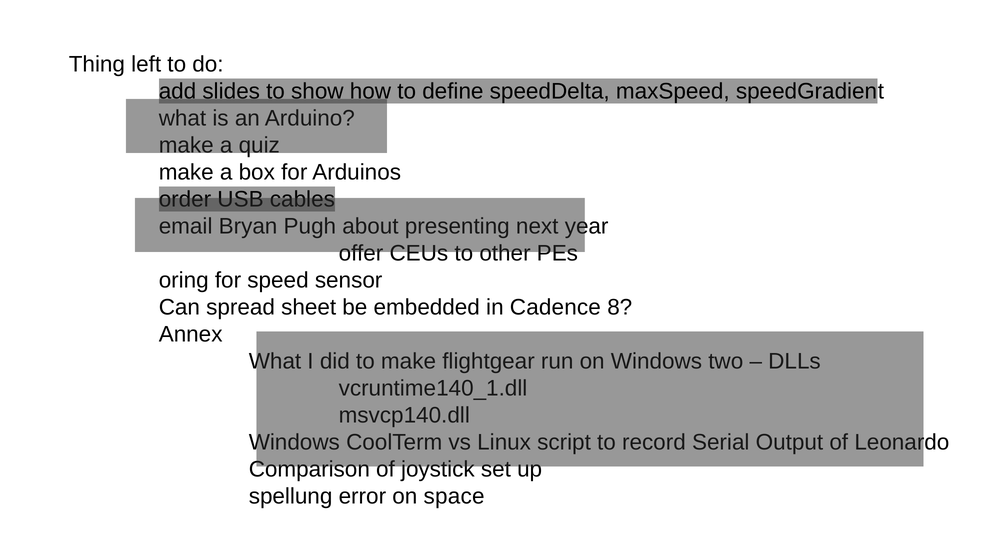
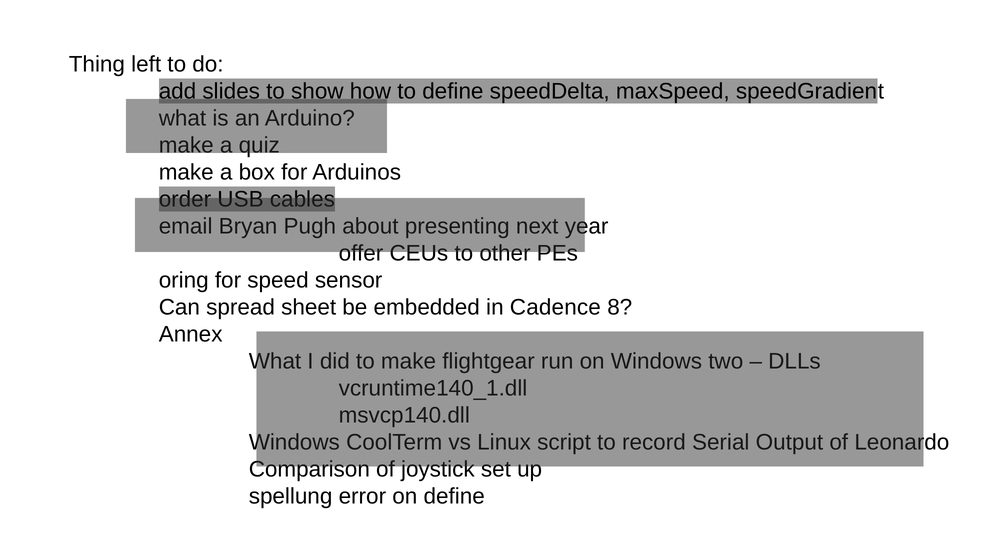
on space: space -> define (454, 496)
